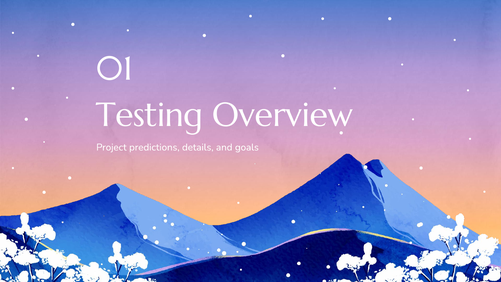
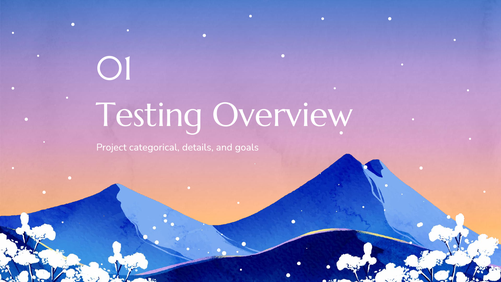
predictions: predictions -> categorical (154, 147)
